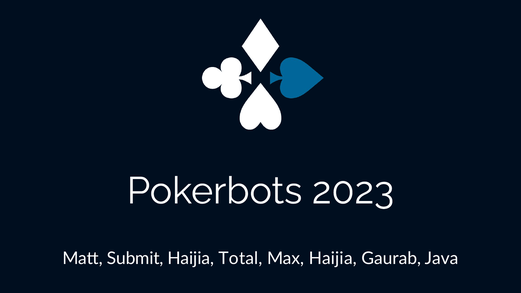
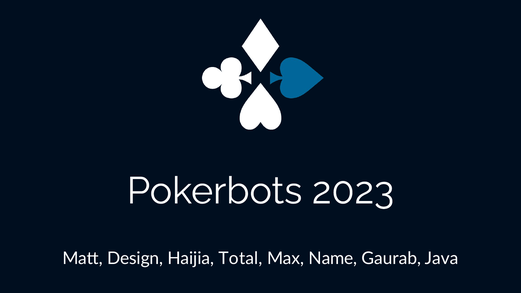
Submit: Submit -> Design (135, 258)
Max Haijia: Haijia -> Name (333, 258)
